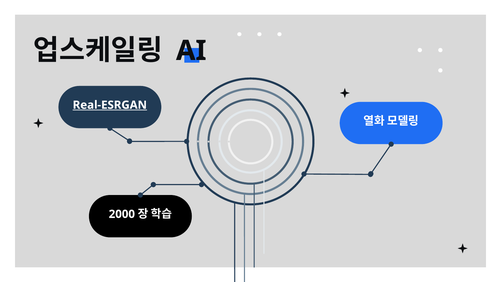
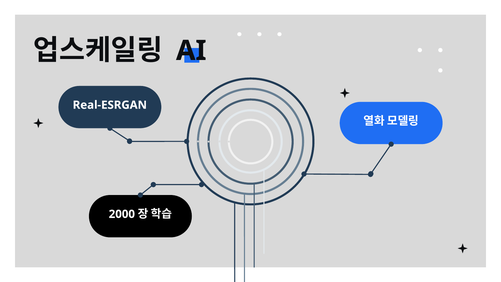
Real-ESRGAN underline: present -> none (110, 105)
